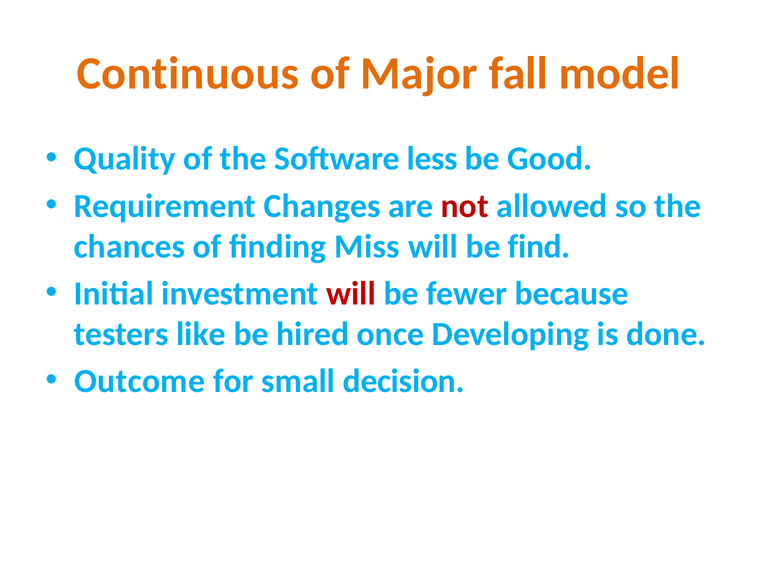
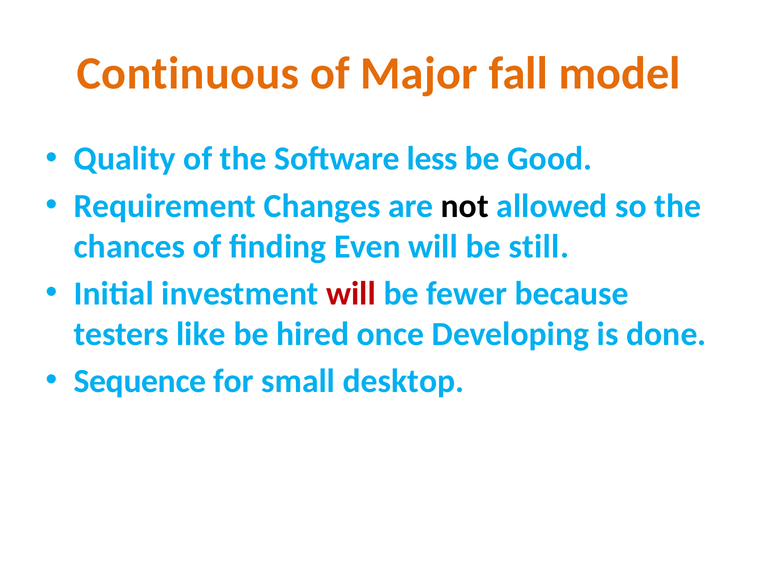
not colour: red -> black (465, 206)
Miss: Miss -> Even (367, 247)
find: find -> still (539, 247)
Outcome: Outcome -> Sequence (140, 381)
decision: decision -> desktop (404, 381)
